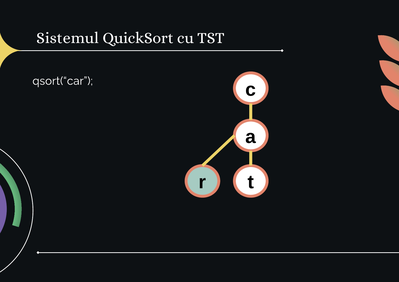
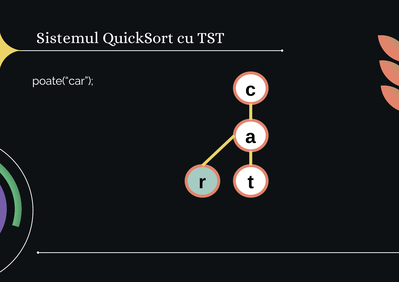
qsort(“car: qsort(“car -> poate(“car (63, 81)
